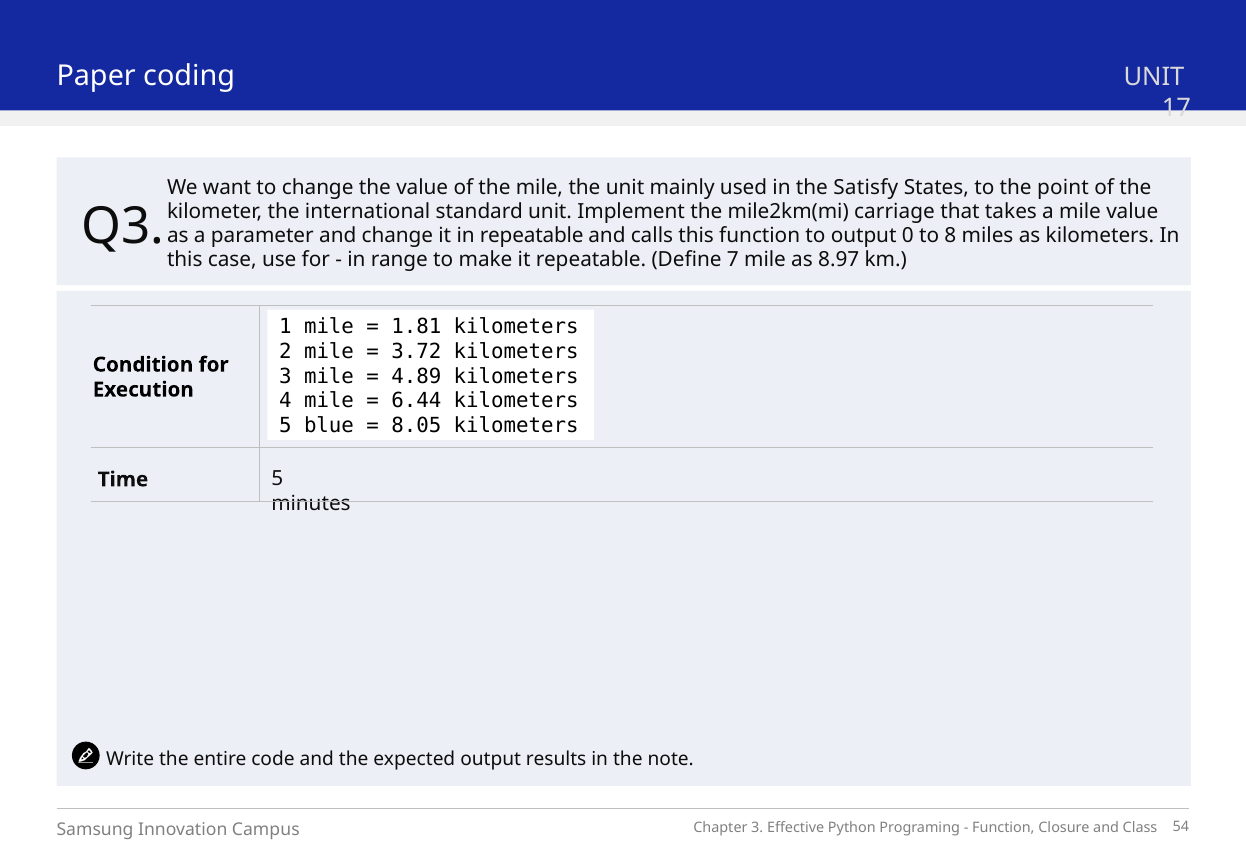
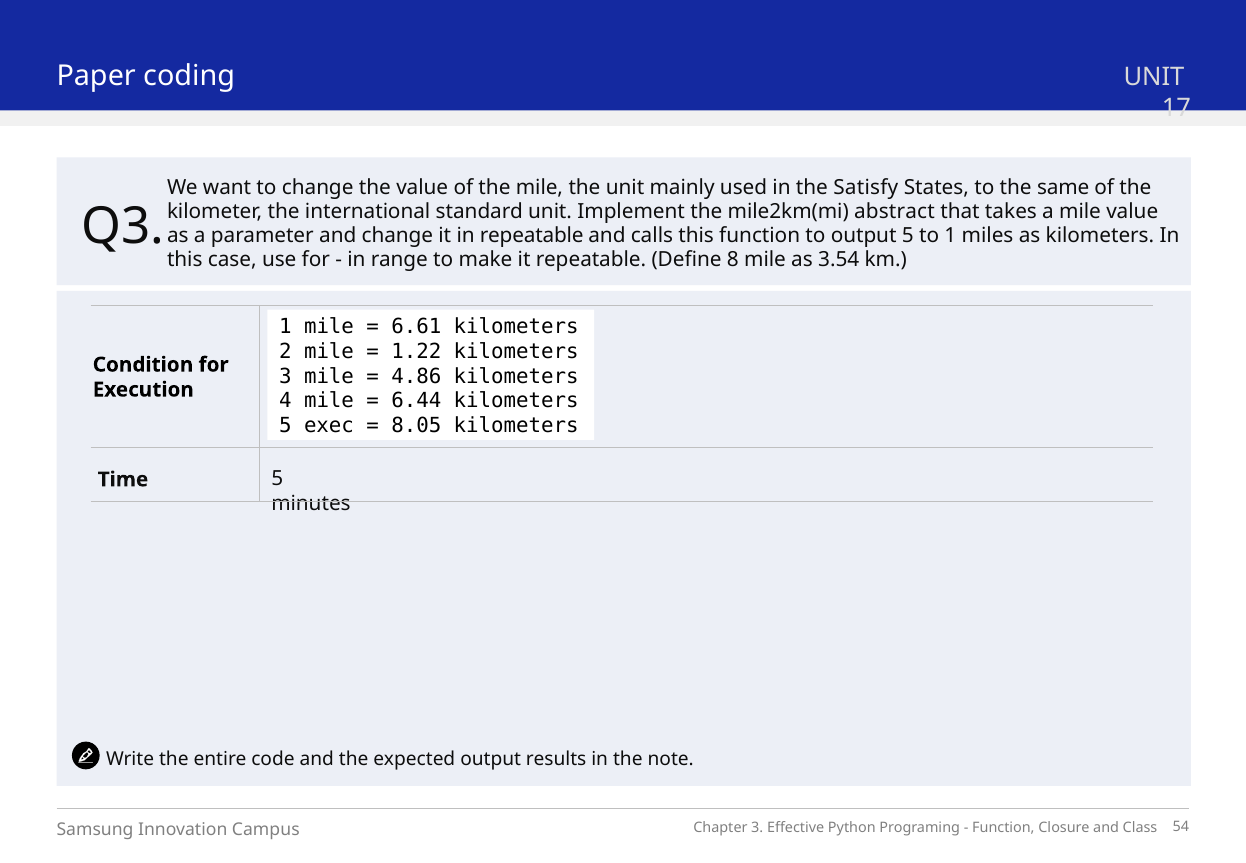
point: point -> same (1063, 187)
carriage: carriage -> abstract (894, 211)
output 0: 0 -> 5 (908, 235)
to 8: 8 -> 1 (950, 235)
7: 7 -> 8 (733, 259)
8.97: 8.97 -> 3.54 (839, 259)
1.81: 1.81 -> 6.61 (416, 326)
3.72: 3.72 -> 1.22 (416, 351)
4.89: 4.89 -> 4.86 (416, 376)
blue: blue -> exec (329, 426)
